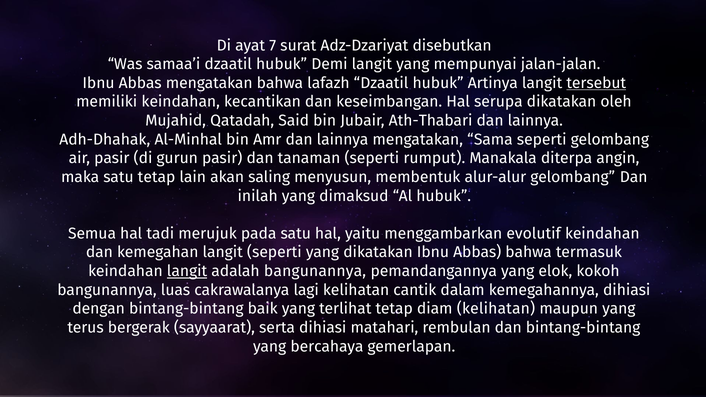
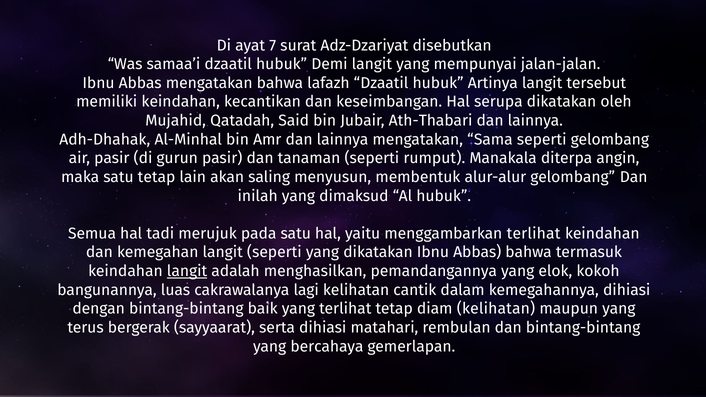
tersebut underline: present -> none (596, 83)
menggambarkan evolutif: evolutif -> terlihat (534, 234)
adalah bangunannya: bangunannya -> menghasilkan (315, 271)
